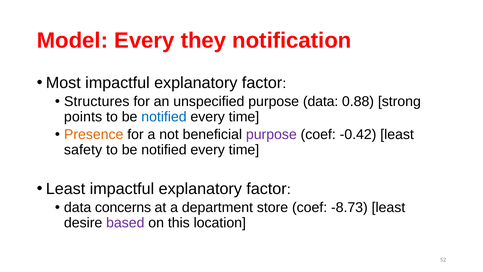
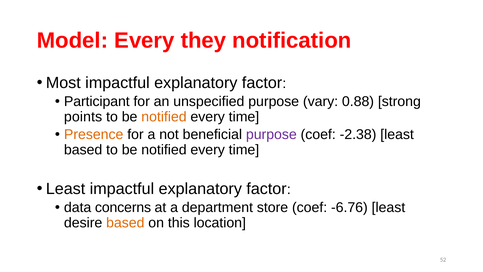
Structures: Structures -> Participant (97, 102)
purpose data: data -> vary (321, 102)
notified colour: blue -> orange (164, 117)
-0.42: -0.42 -> -2.38 (358, 134)
safety: safety -> based (83, 150)
-8.73: -8.73 -> -6.76 (349, 207)
based colour: purple -> orange (125, 223)
